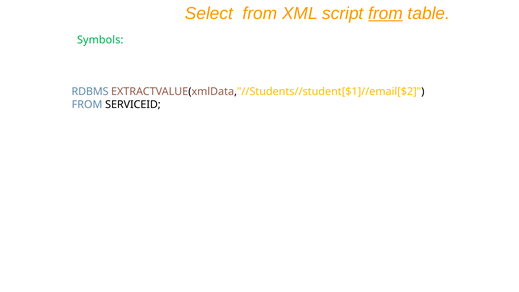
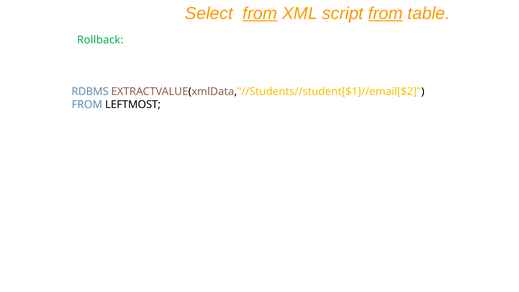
from underline: none -> present (260, 14)
Symbols: Symbols -> Rollback (100, 40)
SERVICEID: SERVICEID -> LEFTMOST (133, 105)
